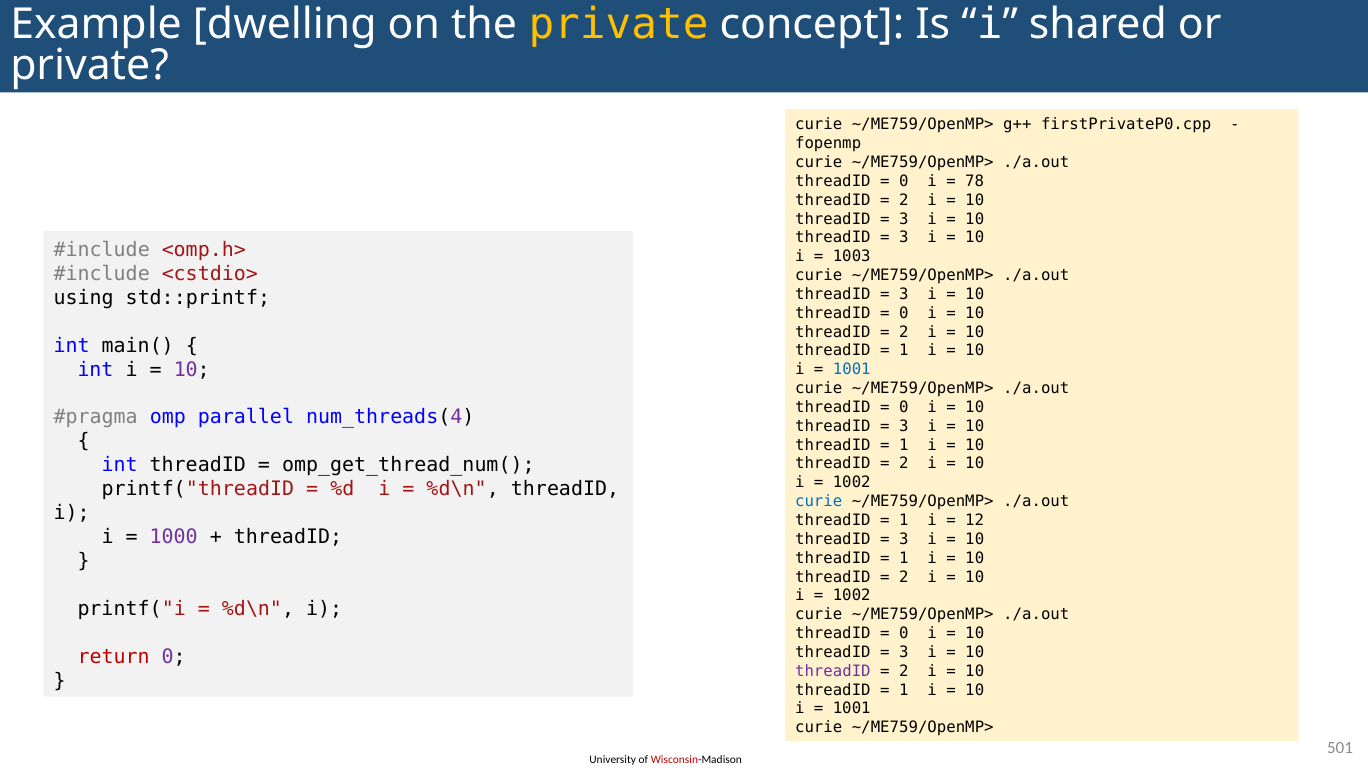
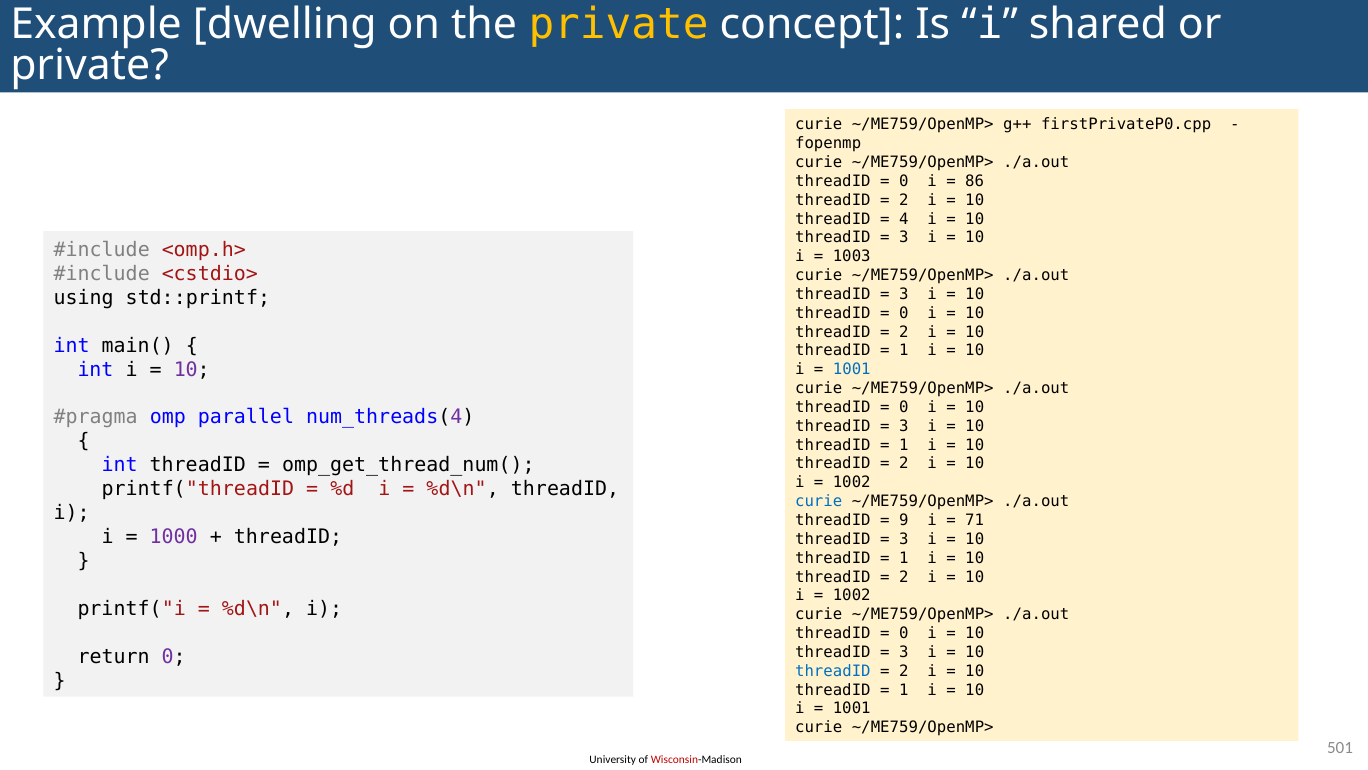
78: 78 -> 86 (975, 181)
3: 3 -> 4 (904, 219)
1: 1 -> 9 (904, 520)
12: 12 -> 71 (975, 520)
return colour: red -> black (114, 657)
threadID colour: purple -> blue (833, 671)
